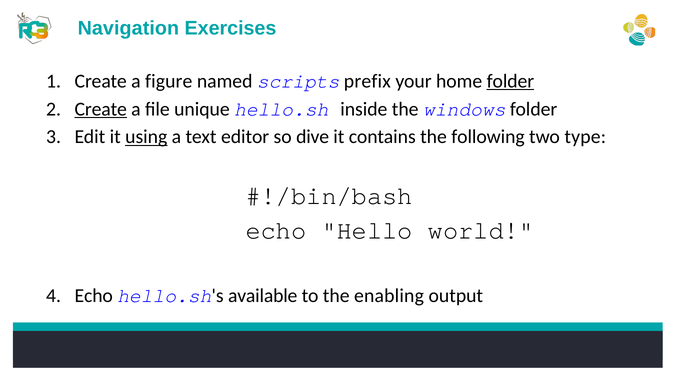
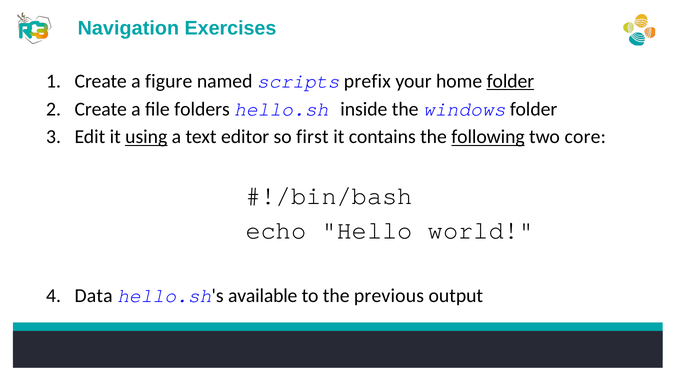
Create underline: present -> none (101, 109)
unique: unique -> folders (202, 109)
dive: dive -> first (312, 137)
following underline: none -> present (488, 137)
type: type -> core (585, 137)
Echo: Echo -> Data (94, 296)
enabling: enabling -> previous (389, 296)
